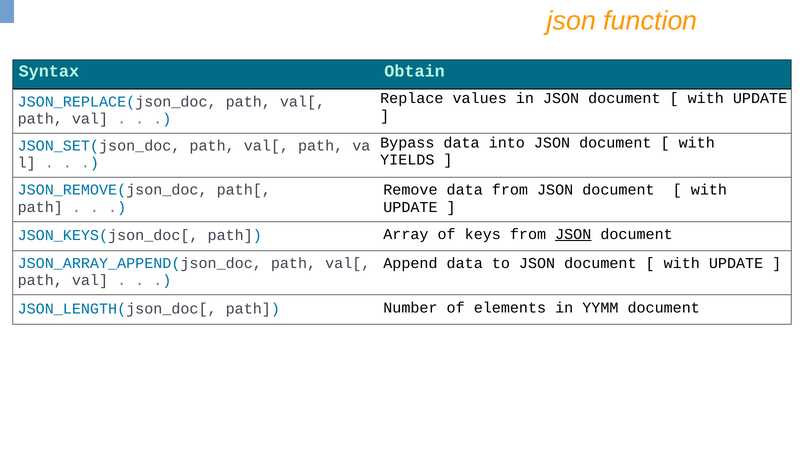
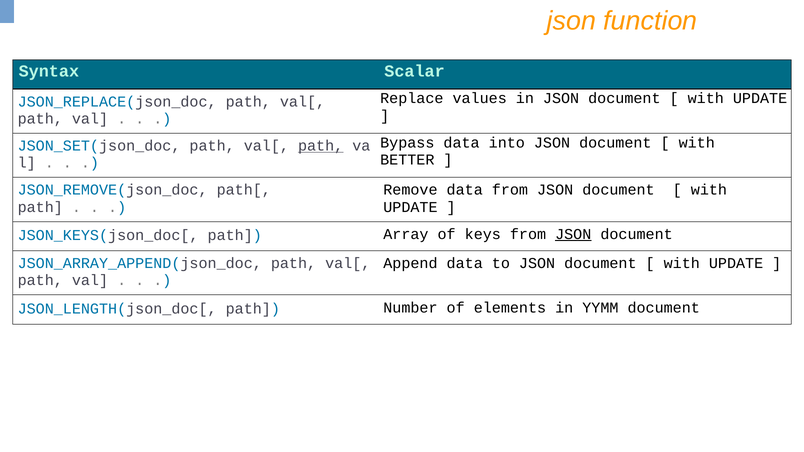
Obtain: Obtain -> Scalar (415, 71)
path underline: none -> present (321, 146)
YIELDS: YIELDS -> BETTER (407, 160)
